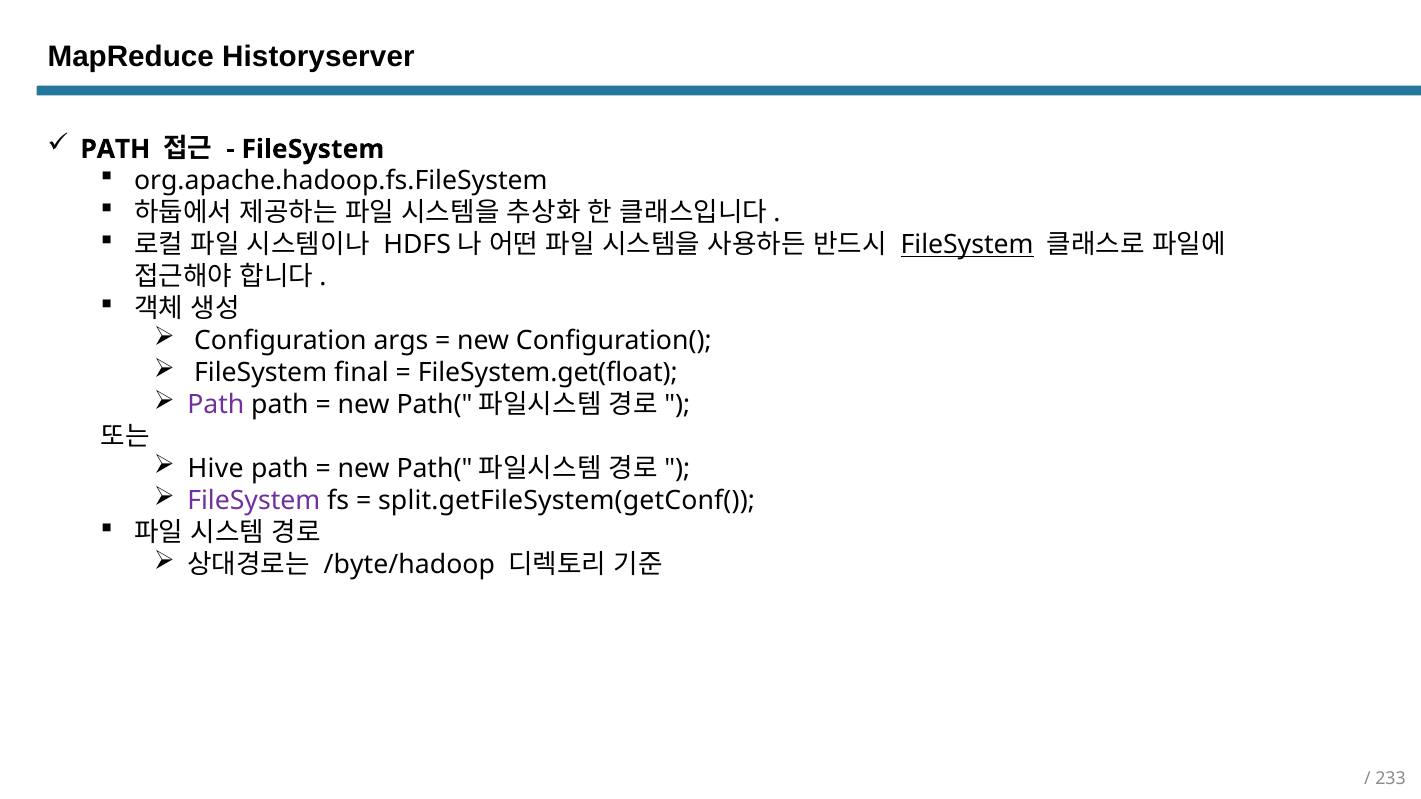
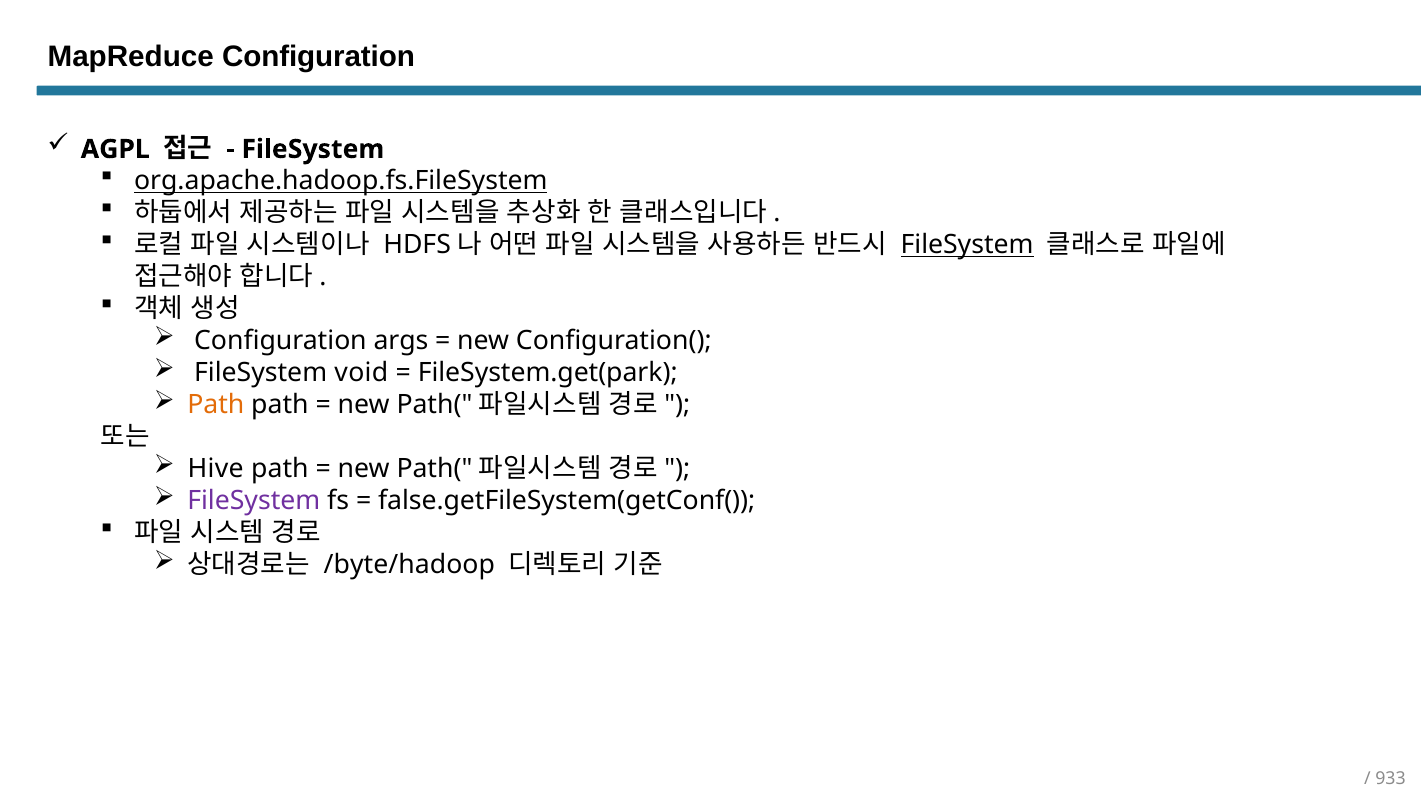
MapReduce Historyserver: Historyserver -> Configuration (318, 57)
PATH: PATH -> AGPL (115, 149)
org.apache.hadoop.fs.FileSystem underline: none -> present (341, 181)
final: final -> void (361, 373)
FileSystem.get(float: FileSystem.get(float -> FileSystem.get(park (548, 373)
Path colour: purple -> orange (216, 405)
split.getFileSystem(getConf(: split.getFileSystem(getConf( -> false.getFileSystem(getConf( (567, 501)
233: 233 -> 933 (1391, 779)
